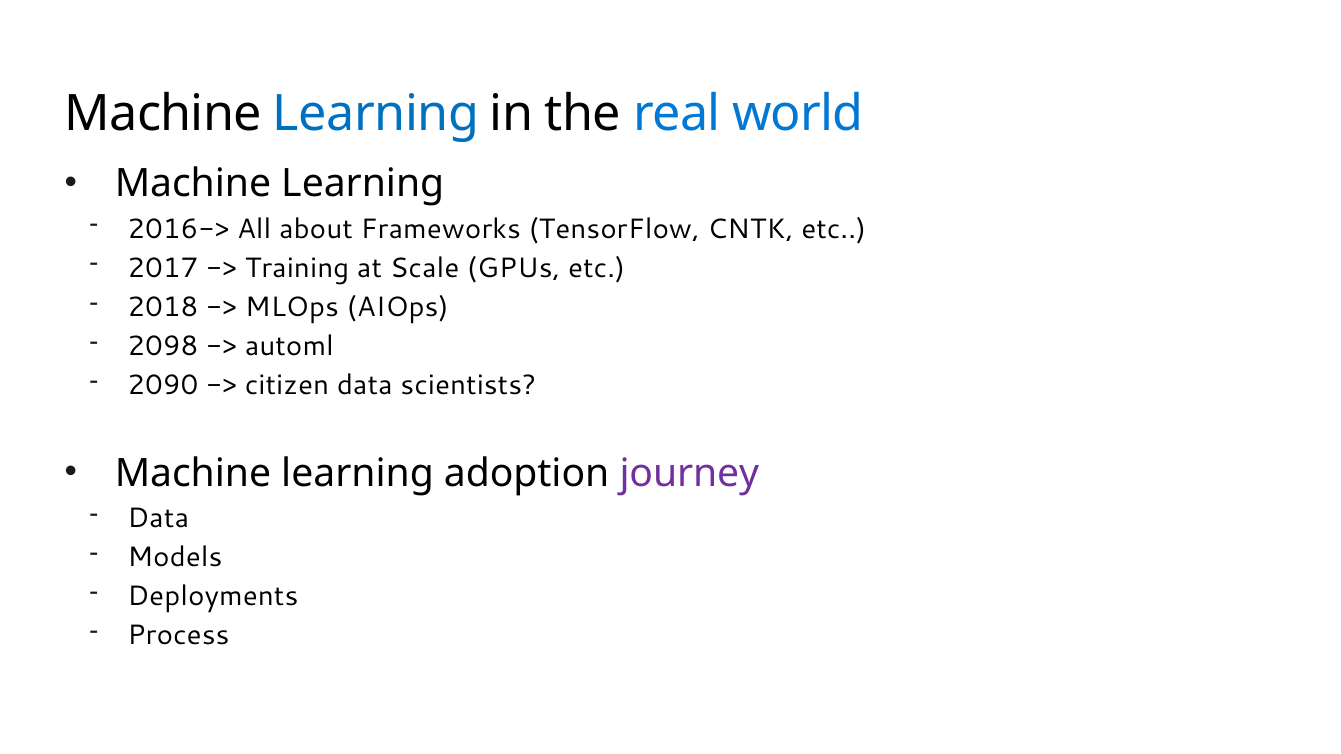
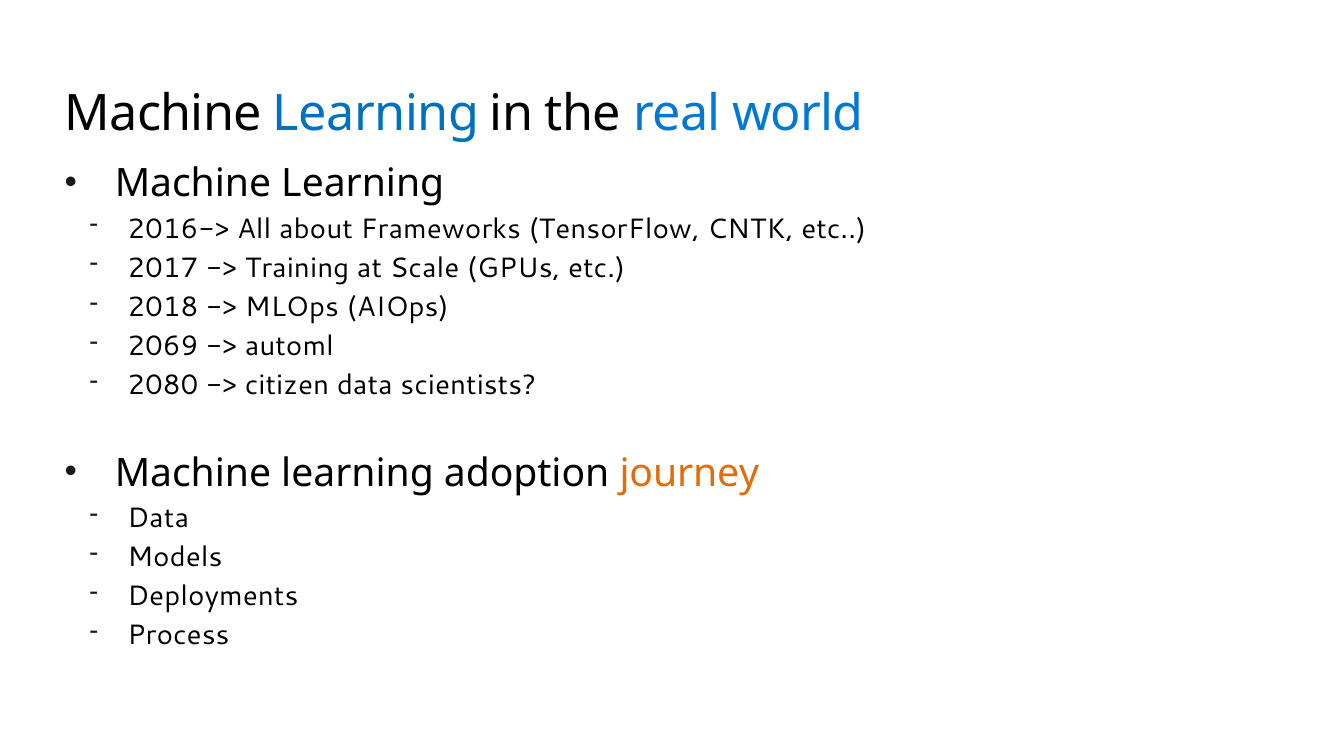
2098: 2098 -> 2069 (163, 346)
2090: 2090 -> 2080 (163, 386)
journey colour: purple -> orange (689, 473)
